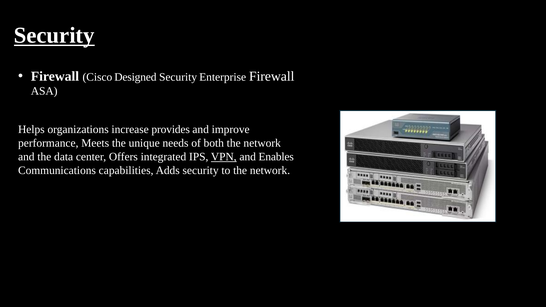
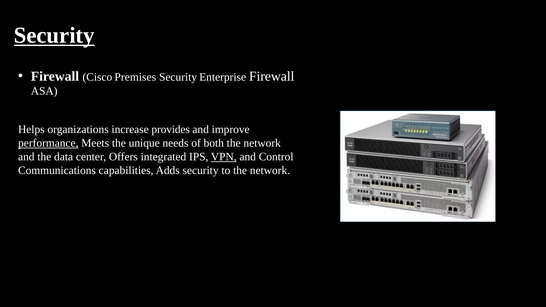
Designed: Designed -> Premises (135, 77)
performance underline: none -> present (48, 143)
Enables: Enables -> Control (276, 157)
